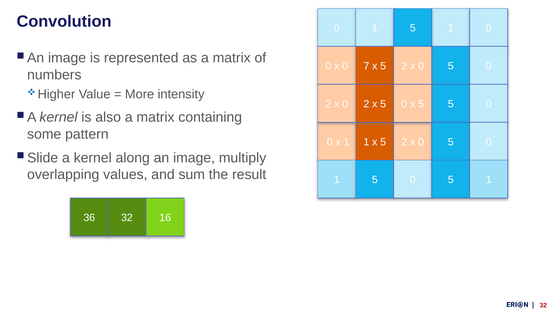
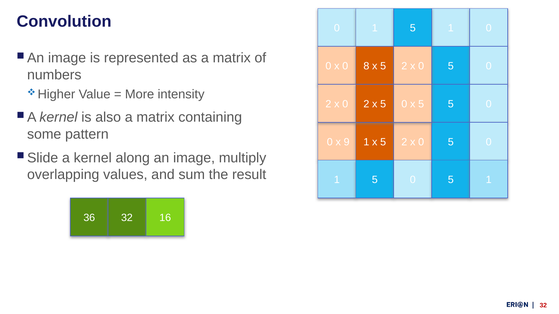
7: 7 -> 8 (366, 66)
x 1: 1 -> 9 (347, 142)
